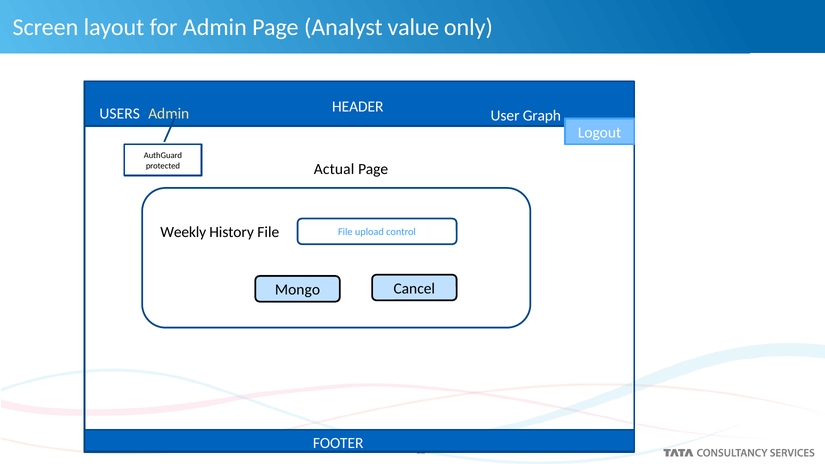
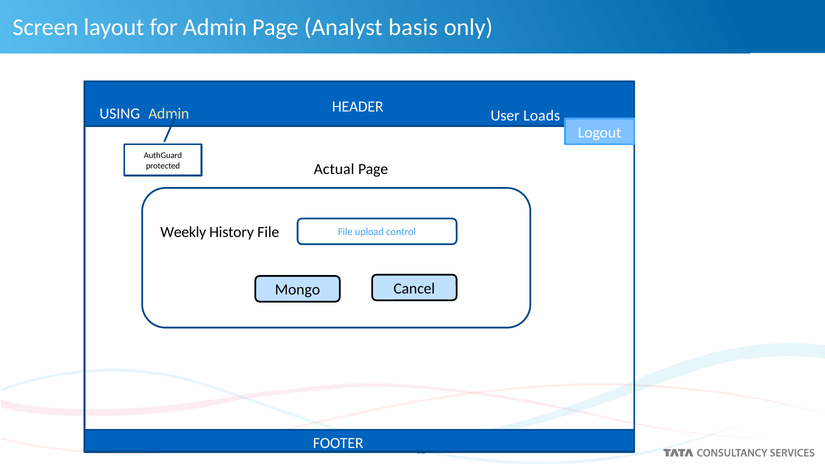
value: value -> basis (413, 27)
USERS: USERS -> USING (120, 114)
Graph: Graph -> Loads (542, 116)
